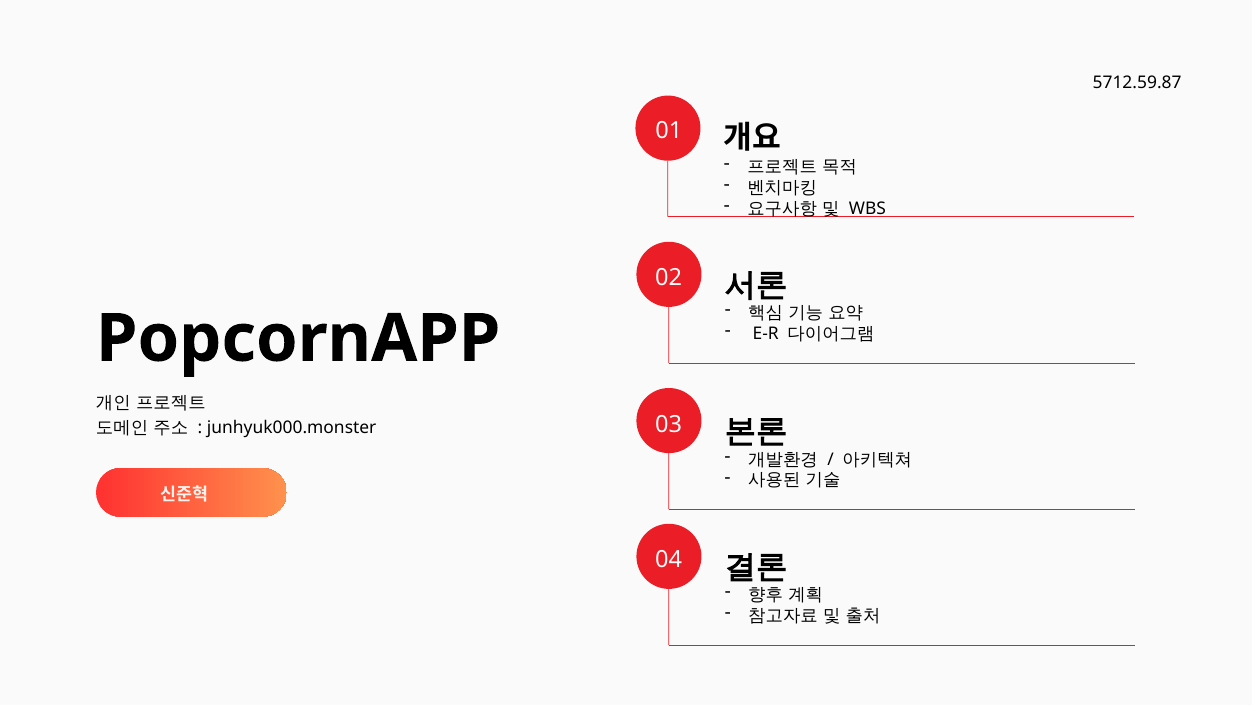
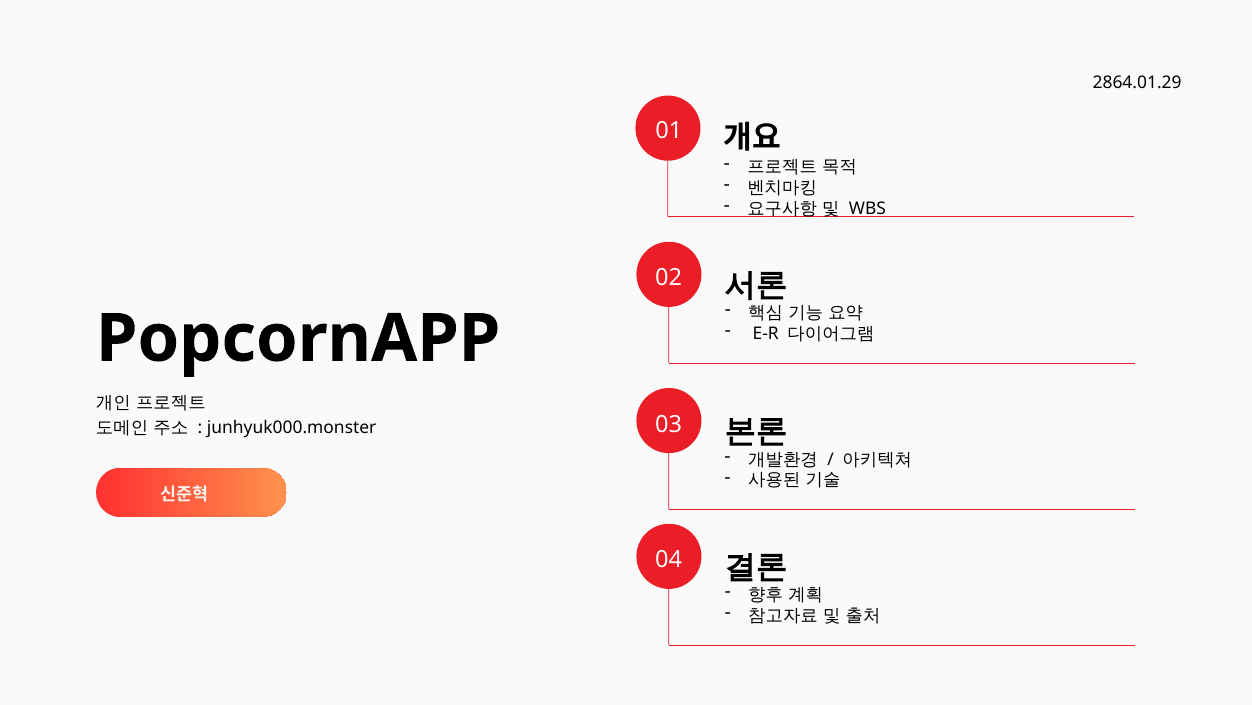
5712.59.87: 5712.59.87 -> 2864.01.29 (1137, 83)
